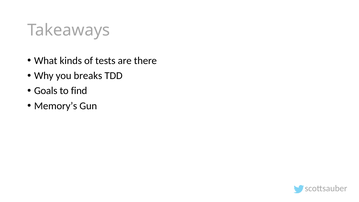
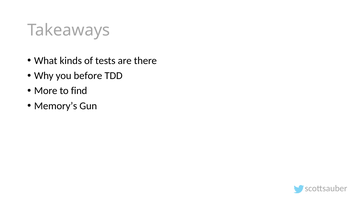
breaks: breaks -> before (88, 76)
Goals: Goals -> More (46, 91)
